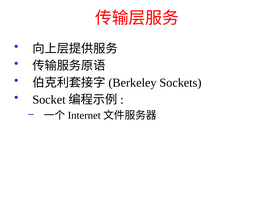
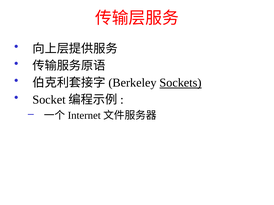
Sockets underline: none -> present (181, 83)
